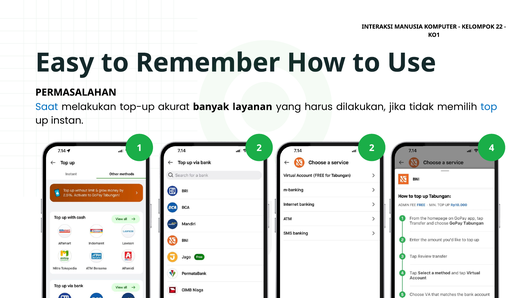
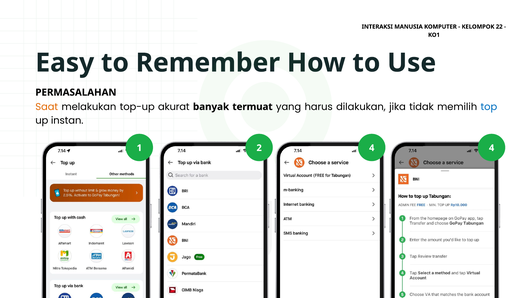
Saat colour: blue -> orange (47, 107)
layanan: layanan -> termuat (252, 107)
2 2: 2 -> 4 (372, 148)
